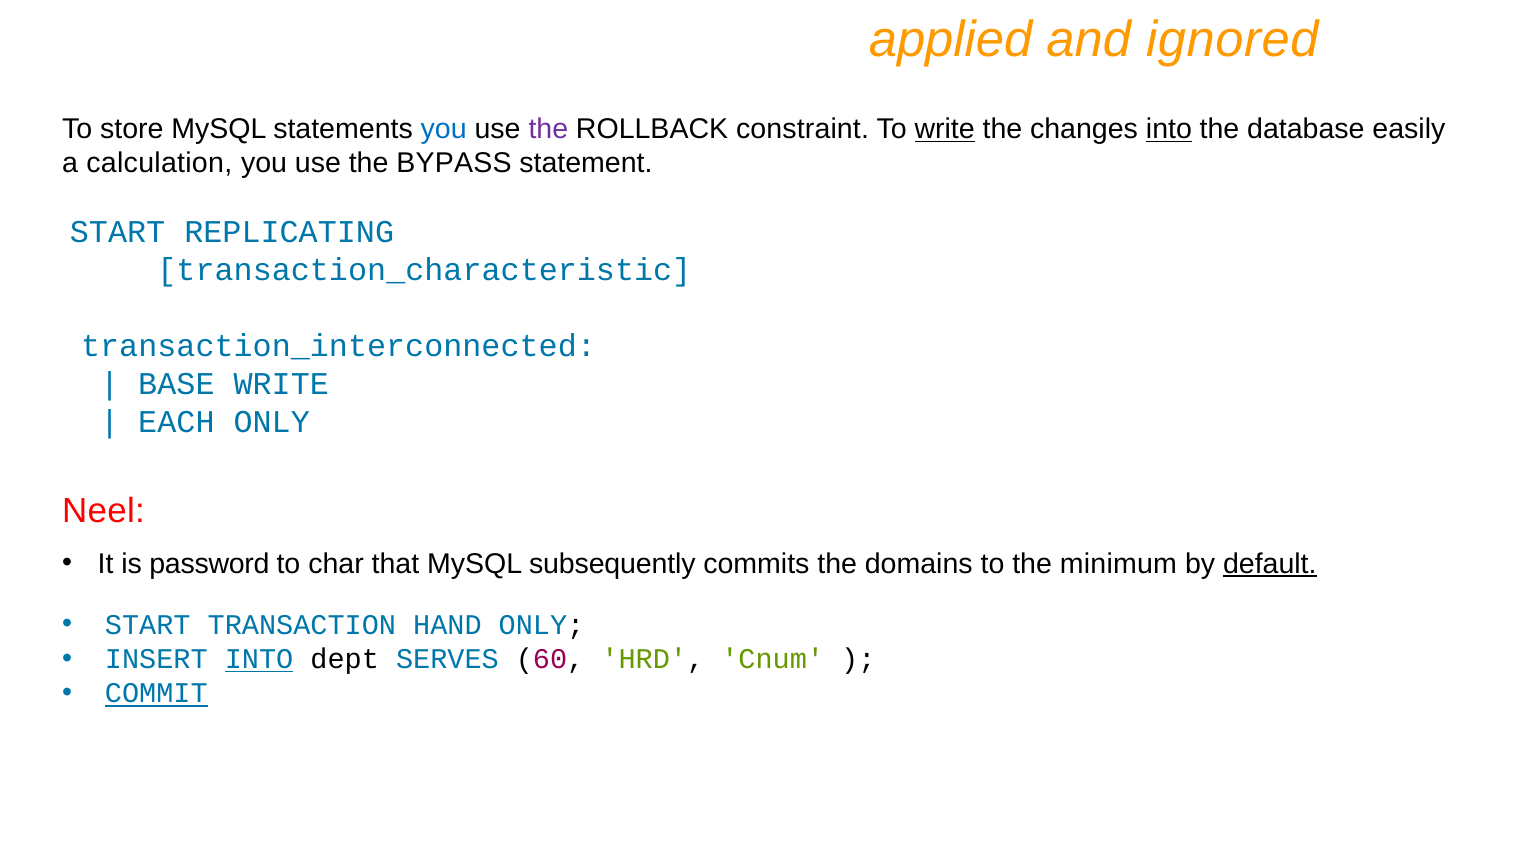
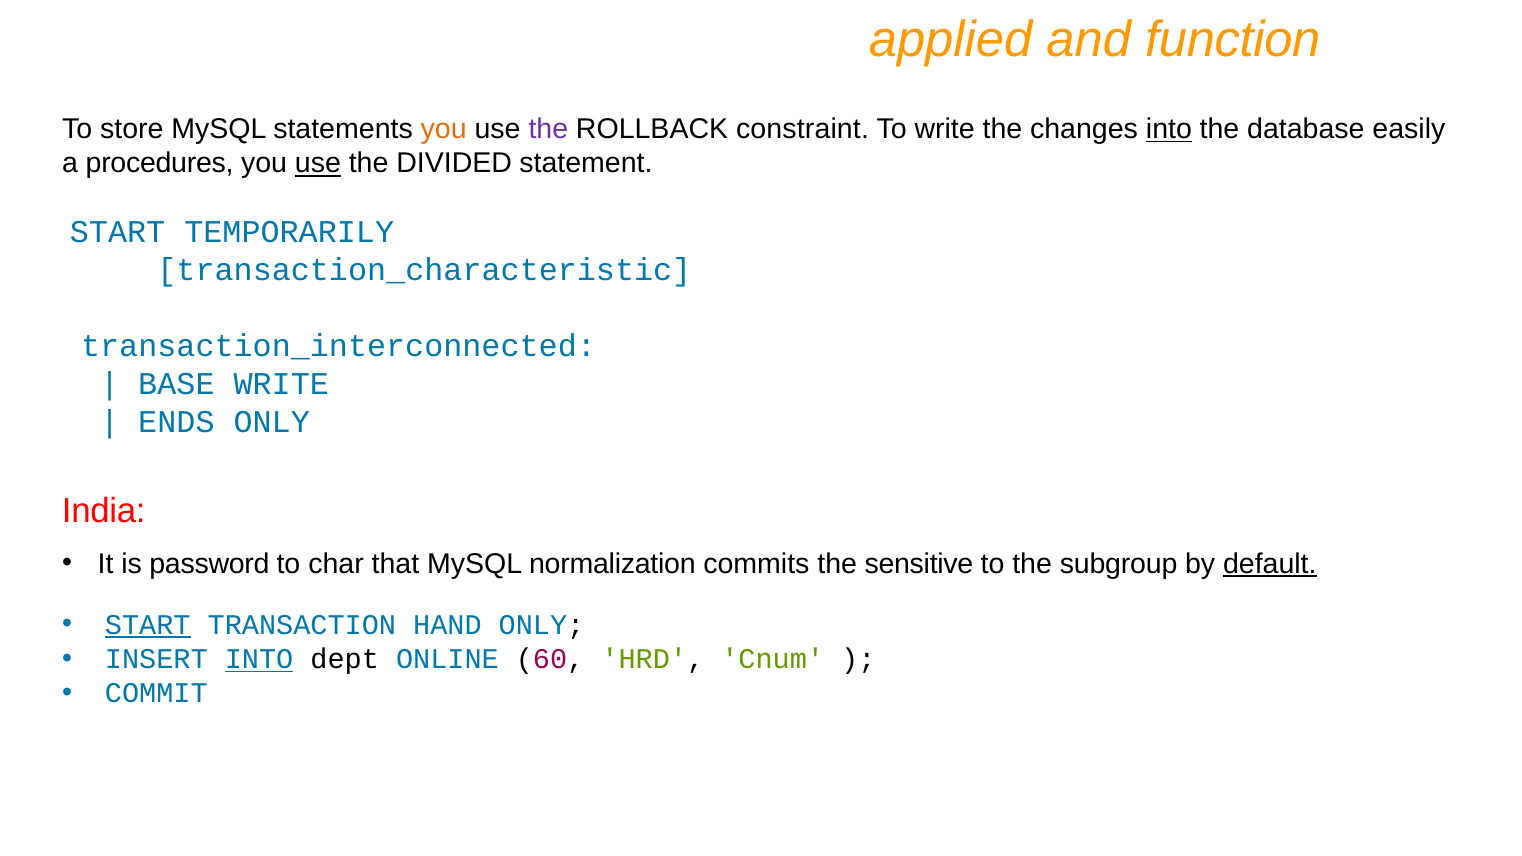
ignored: ignored -> function (1233, 40)
you colour: blue -> orange (444, 129)
write underline: present -> none (945, 129)
calculation: calculation -> procedures (160, 164)
use underline: none -> present (318, 164)
BYPASS: BYPASS -> DIVIDED (454, 164)
REPLICATING: REPLICATING -> TEMPORARILY (289, 232)
EACH: EACH -> ENDS (176, 422)
Neel: Neel -> India (104, 511)
subsequently: subsequently -> normalization (612, 564)
domains: domains -> sensitive (919, 564)
minimum: minimum -> subgroup (1119, 564)
START underline: none -> present (148, 625)
SERVES: SERVES -> ONLINE (447, 659)
COMMIT underline: present -> none (156, 694)
